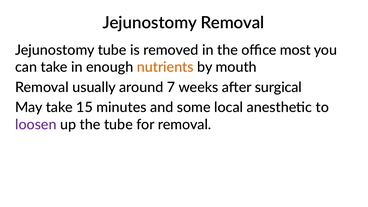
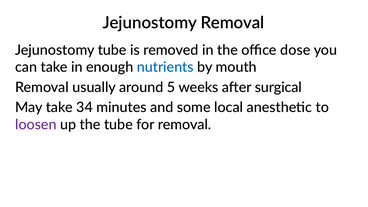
most: most -> dose (295, 50)
nutrients colour: orange -> blue (165, 67)
7: 7 -> 5 (171, 87)
15: 15 -> 34 (85, 107)
